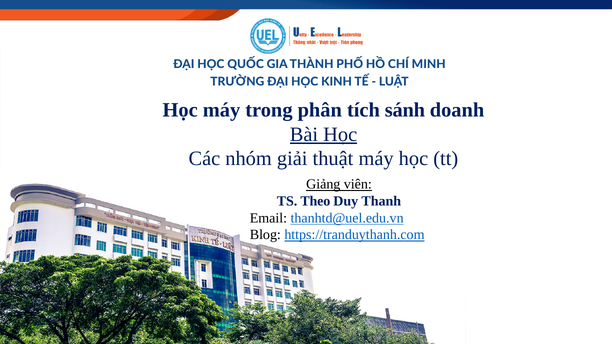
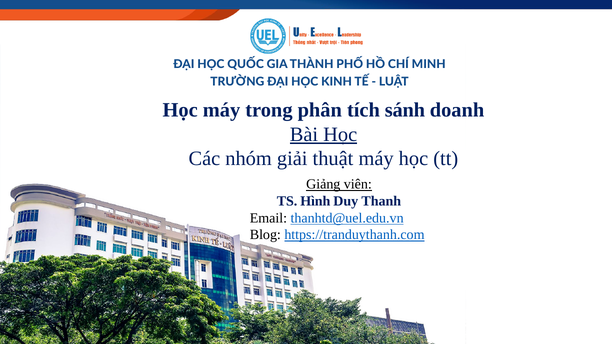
Theo: Theo -> Hình (315, 201)
